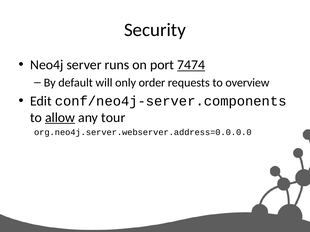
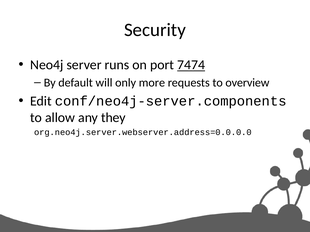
order: order -> more (152, 83)
allow underline: present -> none (60, 118)
tour: tour -> they (113, 118)
